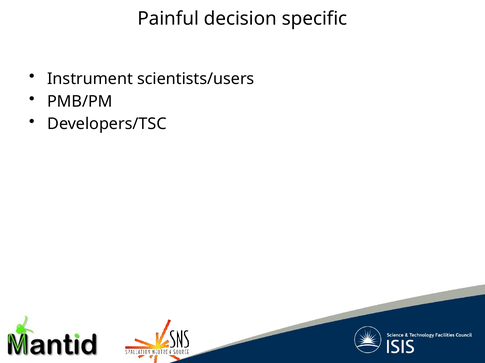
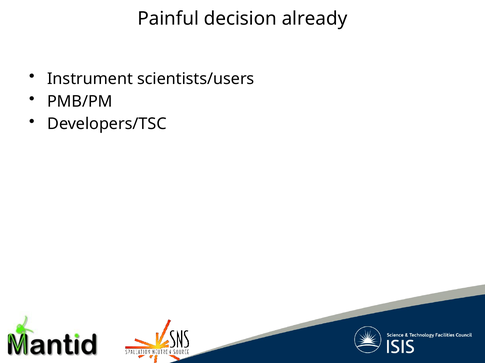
specific: specific -> already (315, 19)
